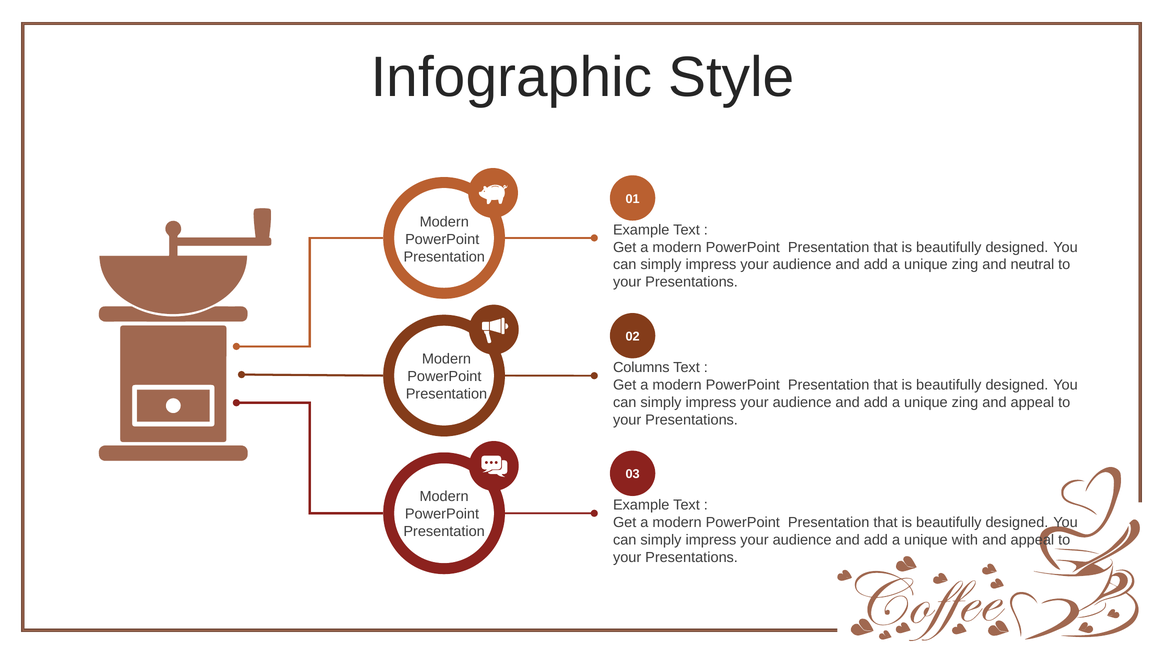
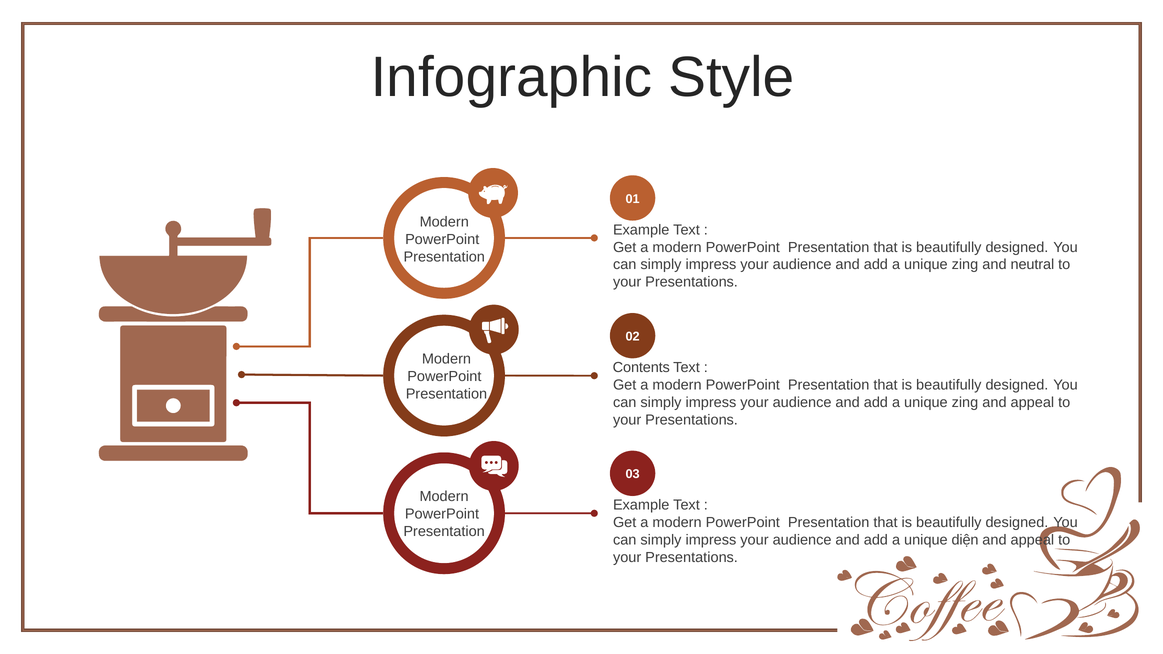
Columns: Columns -> Contents (641, 368)
with: with -> diện (965, 540)
